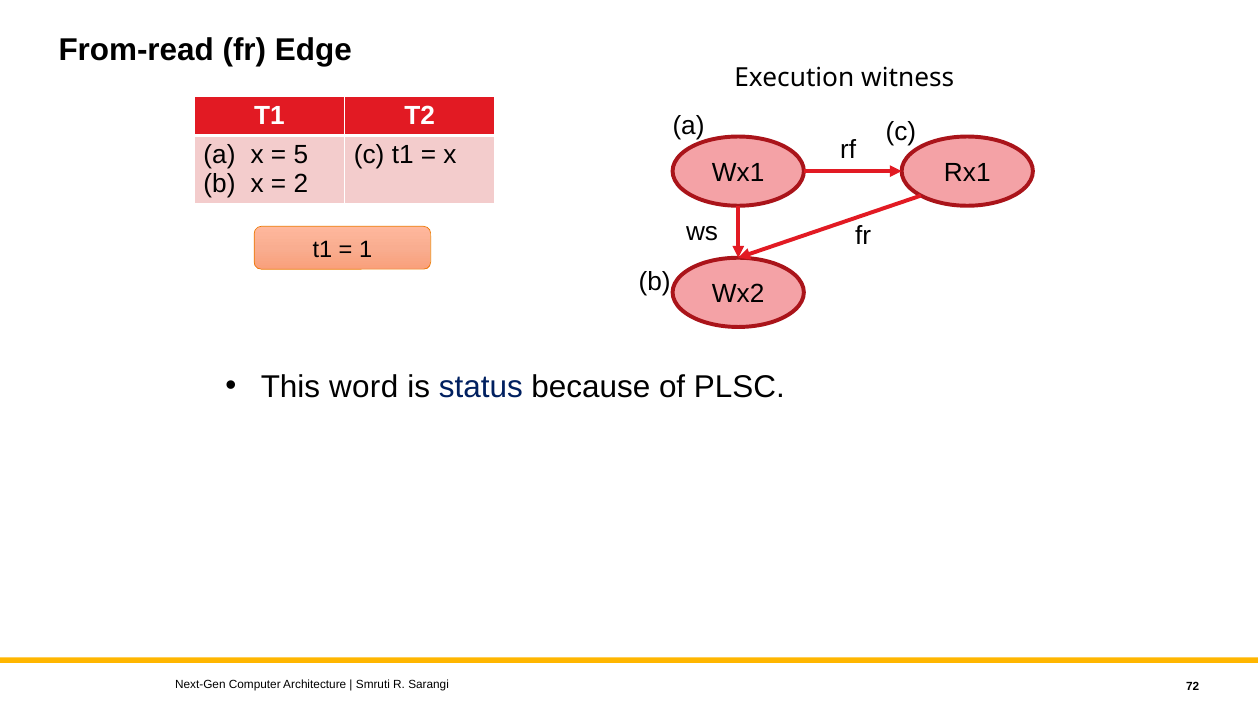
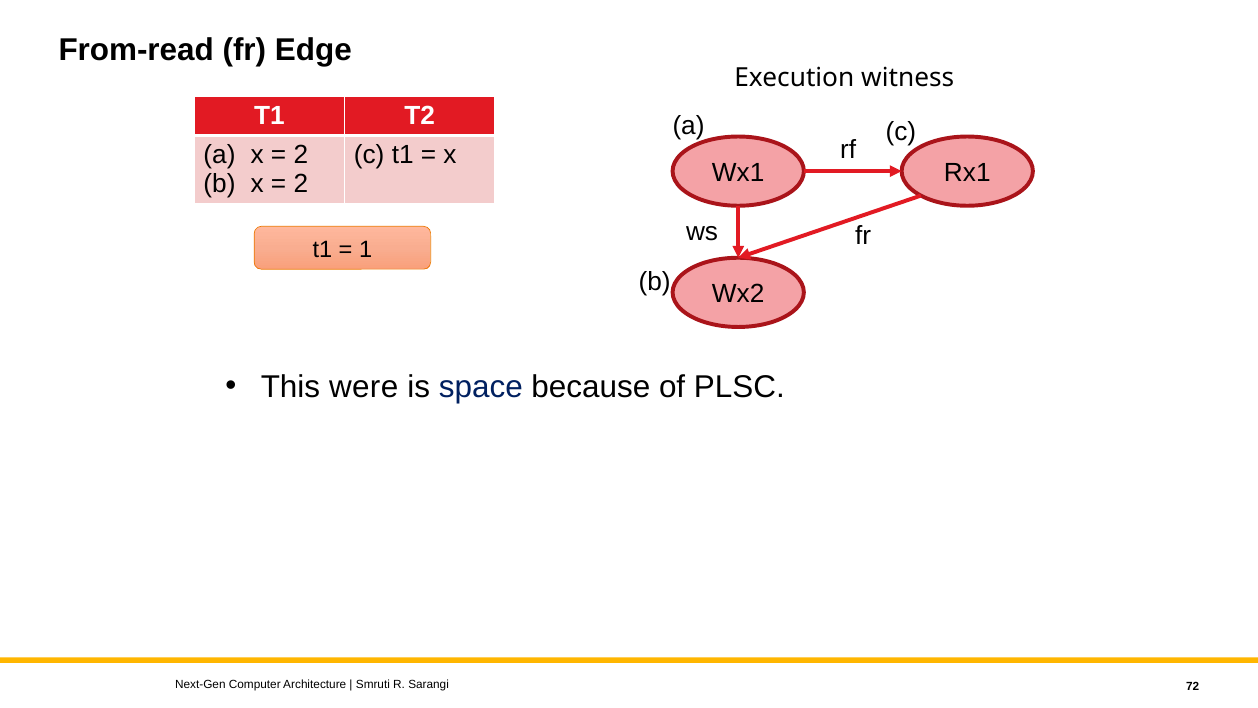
5: 5 -> 2 (301, 155)
word: word -> were (364, 387)
status: status -> space (481, 387)
